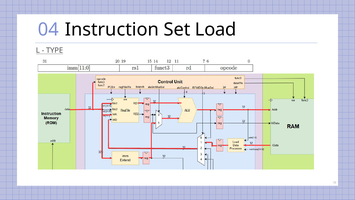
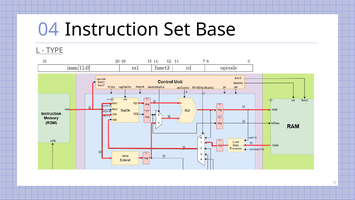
Load: Load -> Base (216, 30)
